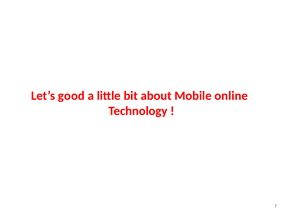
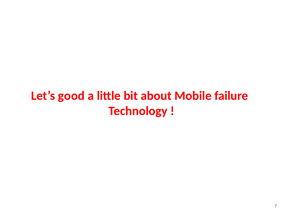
online: online -> failure (231, 96)
